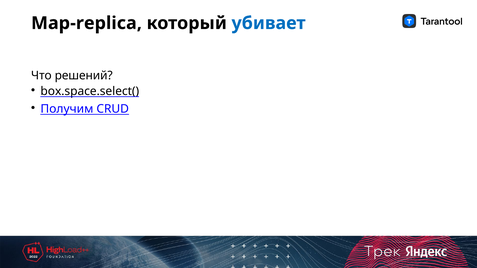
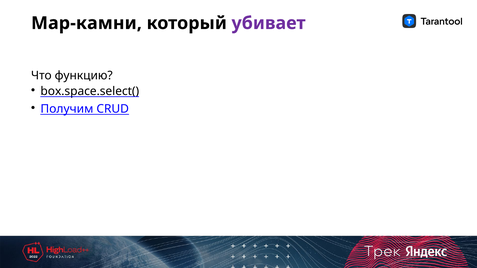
Map-replica: Map-replica -> Map-камни (86, 23)
убивает colour: blue -> purple (269, 23)
решений: решений -> функцию (84, 76)
